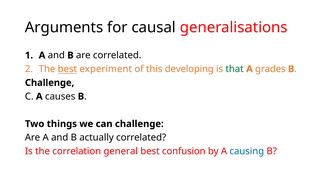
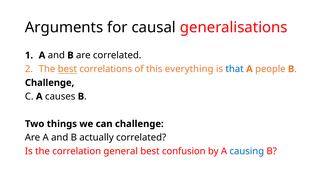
experiment: experiment -> correlations (106, 69)
developing: developing -> everything (189, 69)
that colour: green -> blue (235, 69)
grades: grades -> people (270, 69)
